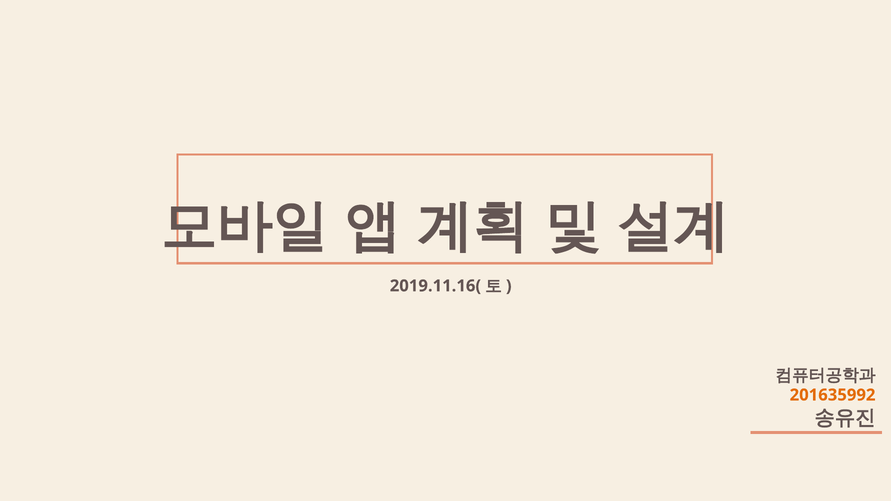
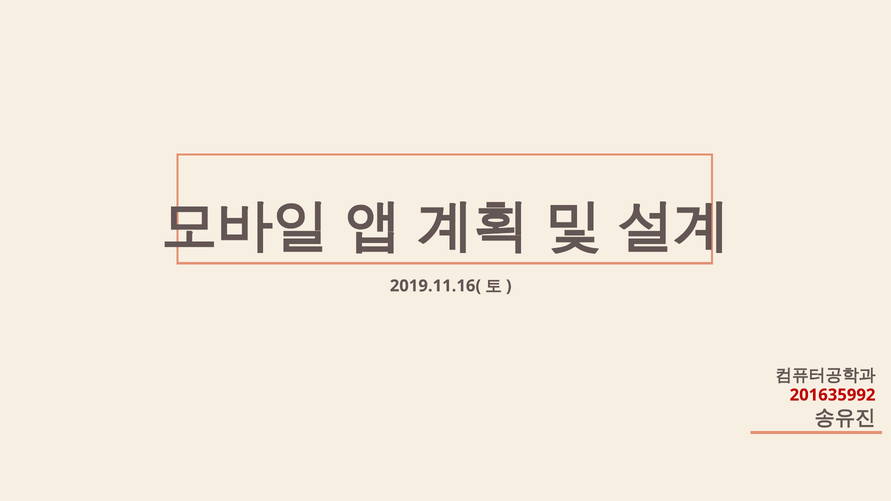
201635992 colour: orange -> red (833, 395)
